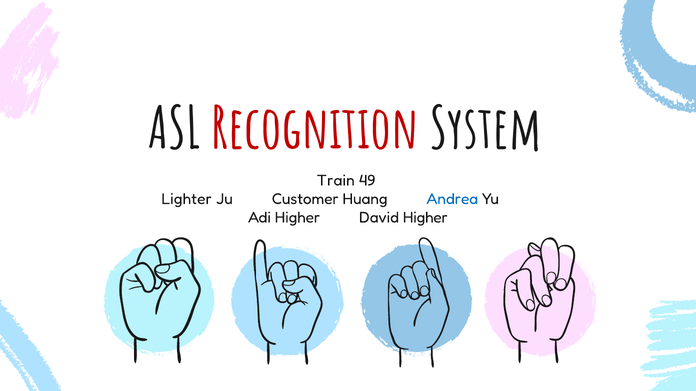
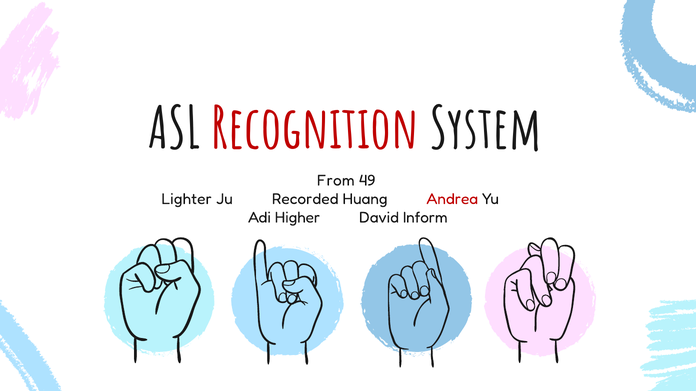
Train: Train -> From (336, 181)
Customer: Customer -> Recorded (305, 199)
Andrea colour: blue -> red (452, 199)
David Higher: Higher -> Inform (425, 218)
